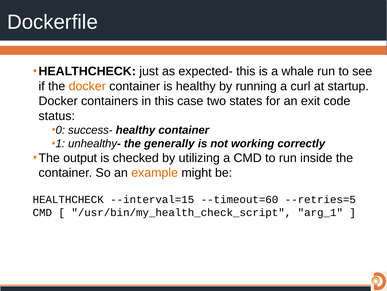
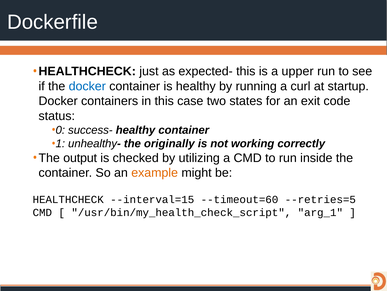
whale: whale -> upper (298, 71)
docker colour: orange -> blue (87, 86)
generally: generally -> originally (169, 143)
